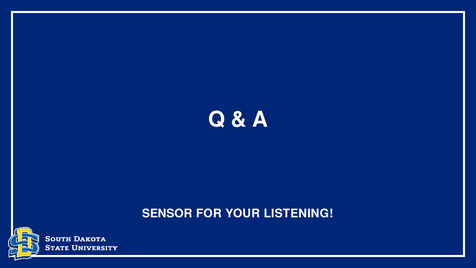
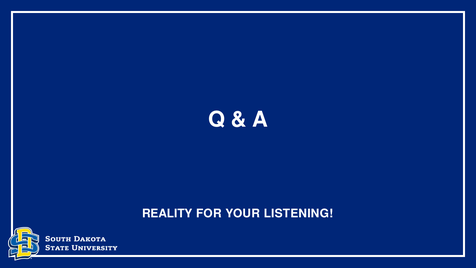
SENSOR: SENSOR -> REALITY (167, 213)
